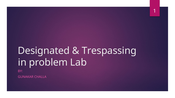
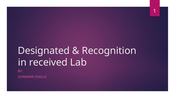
Trespassing: Trespassing -> Recognition (109, 51)
problem: problem -> received (48, 63)
